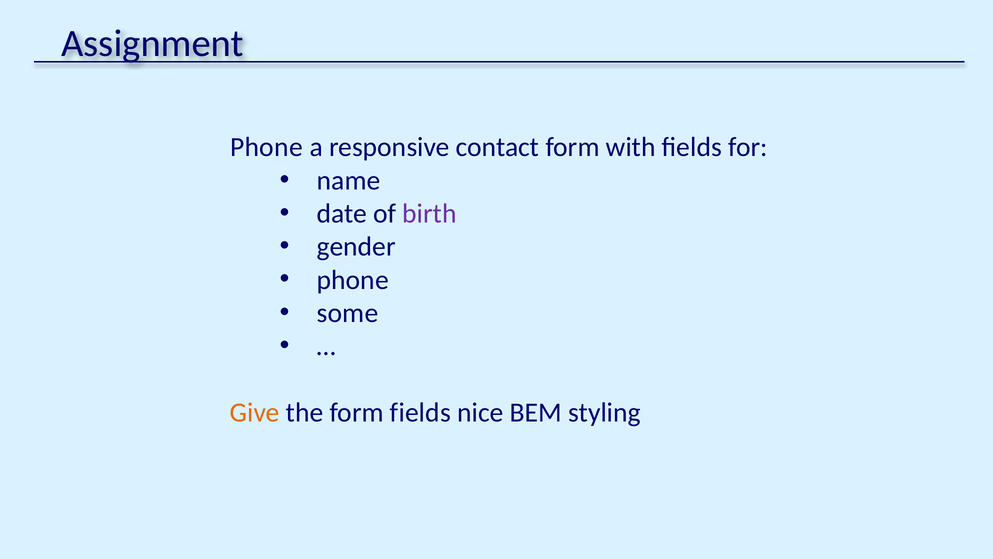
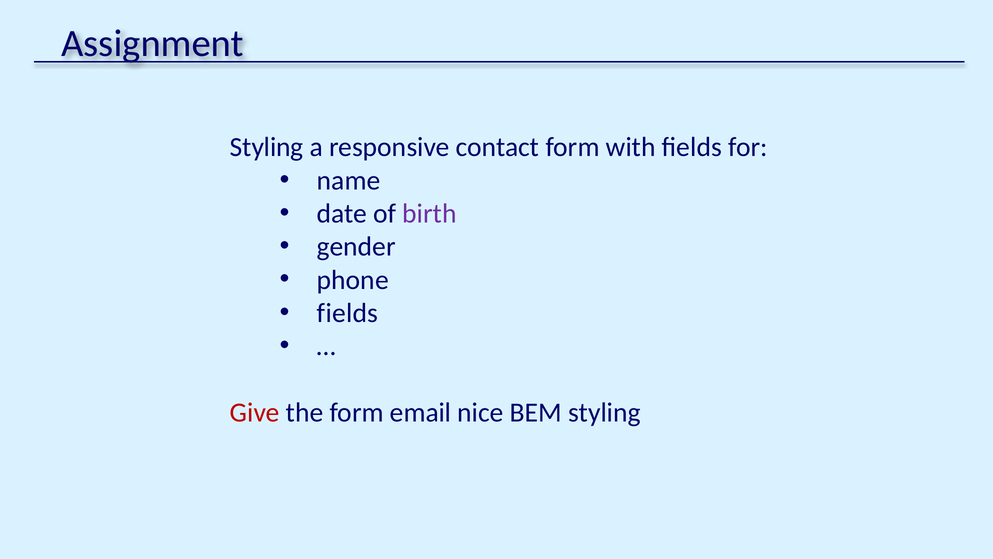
Phone: Phone -> Styling (267, 147)
some: some -> fields (348, 313)
Give colour: orange -> red (255, 412)
form fields: fields -> email (421, 412)
